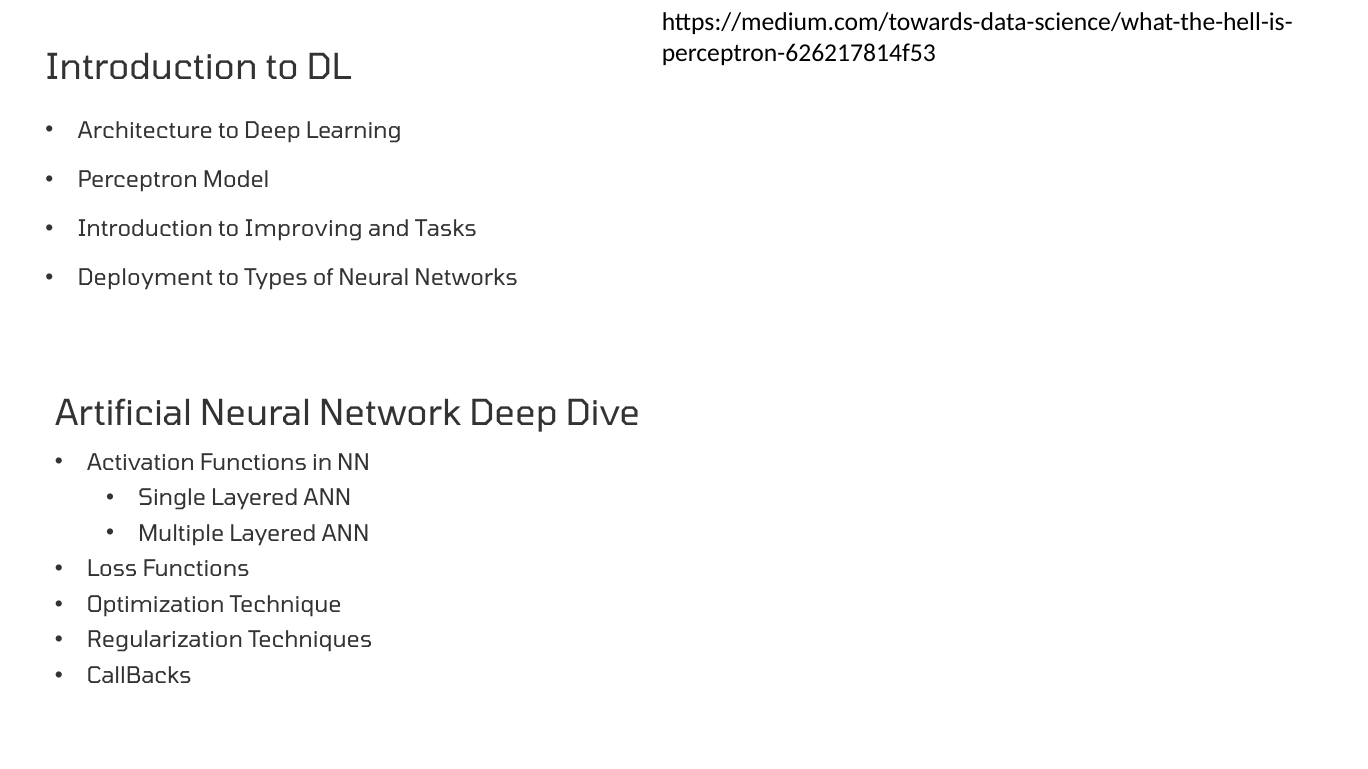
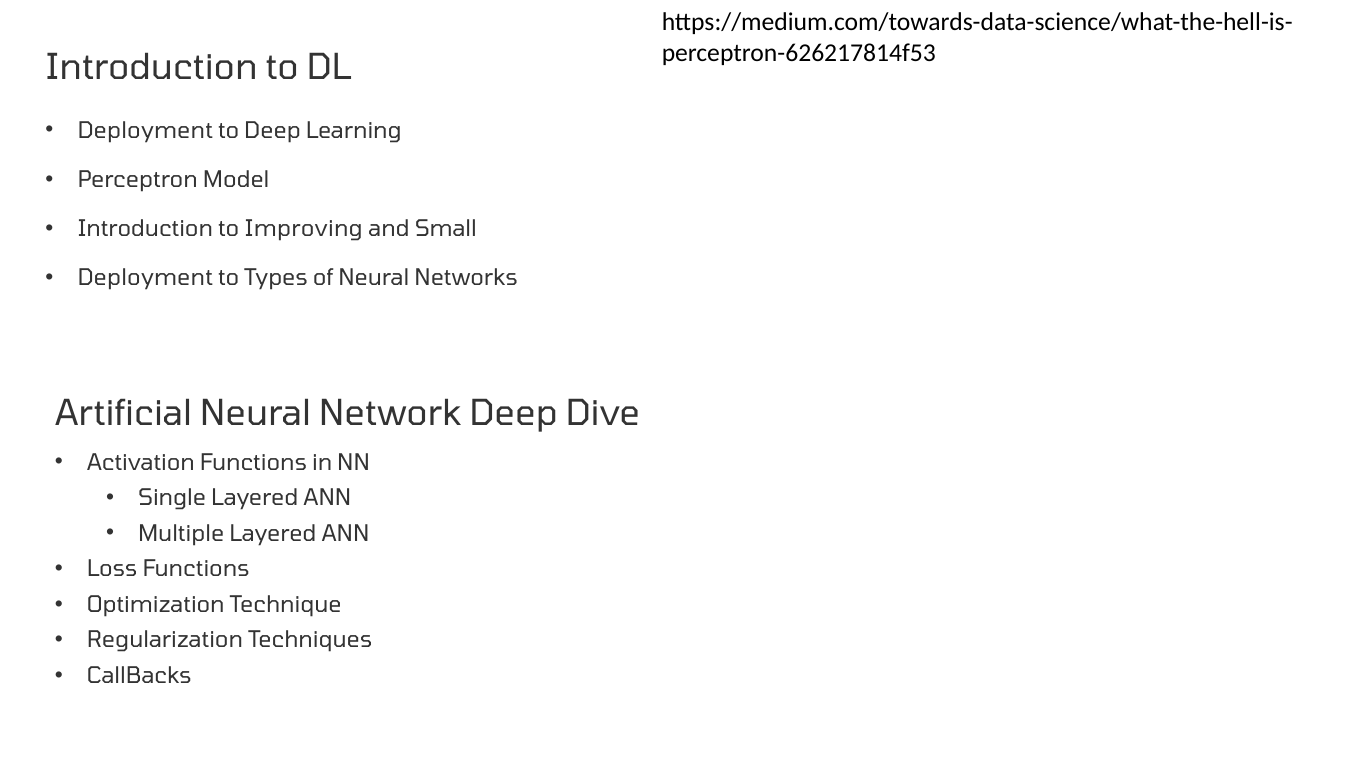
Architecture: Architecture -> Deployment (145, 131)
Tasks: Tasks -> Small (446, 229)
